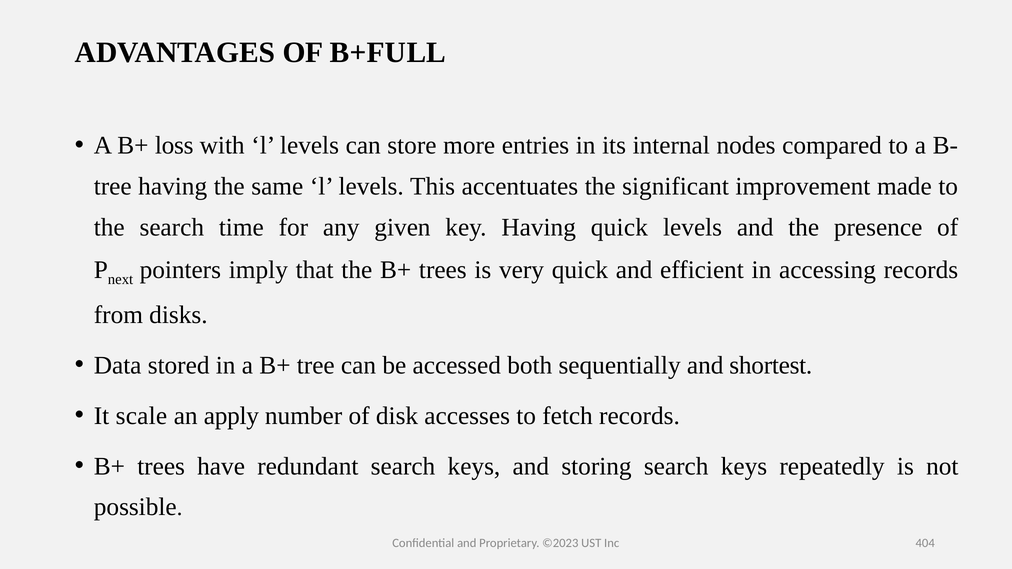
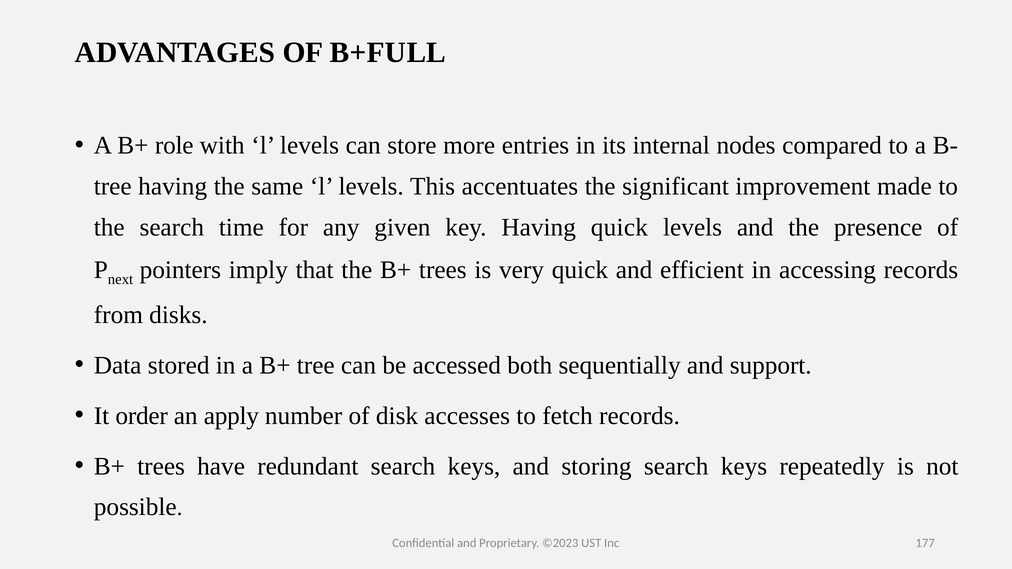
loss: loss -> role (174, 145)
shortest: shortest -> support (771, 365)
scale: scale -> order (142, 416)
404: 404 -> 177 (925, 543)
